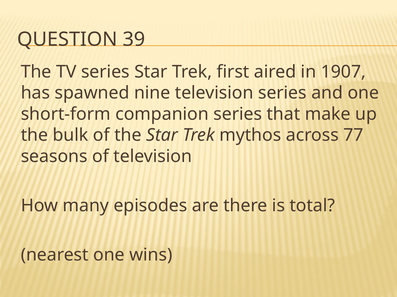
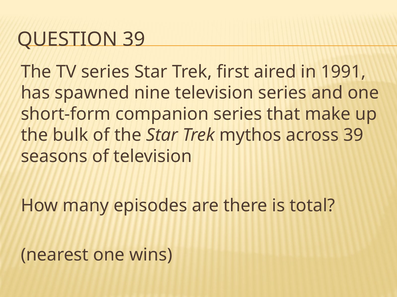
1907: 1907 -> 1991 (343, 72)
across 77: 77 -> 39 (353, 136)
